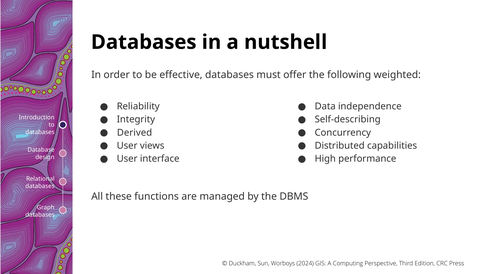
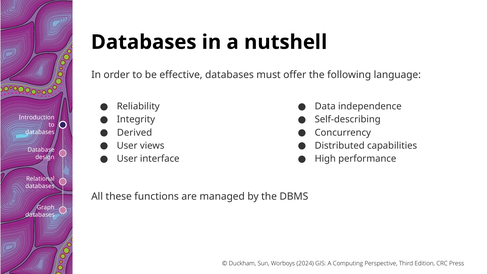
weighted: weighted -> language (397, 75)
